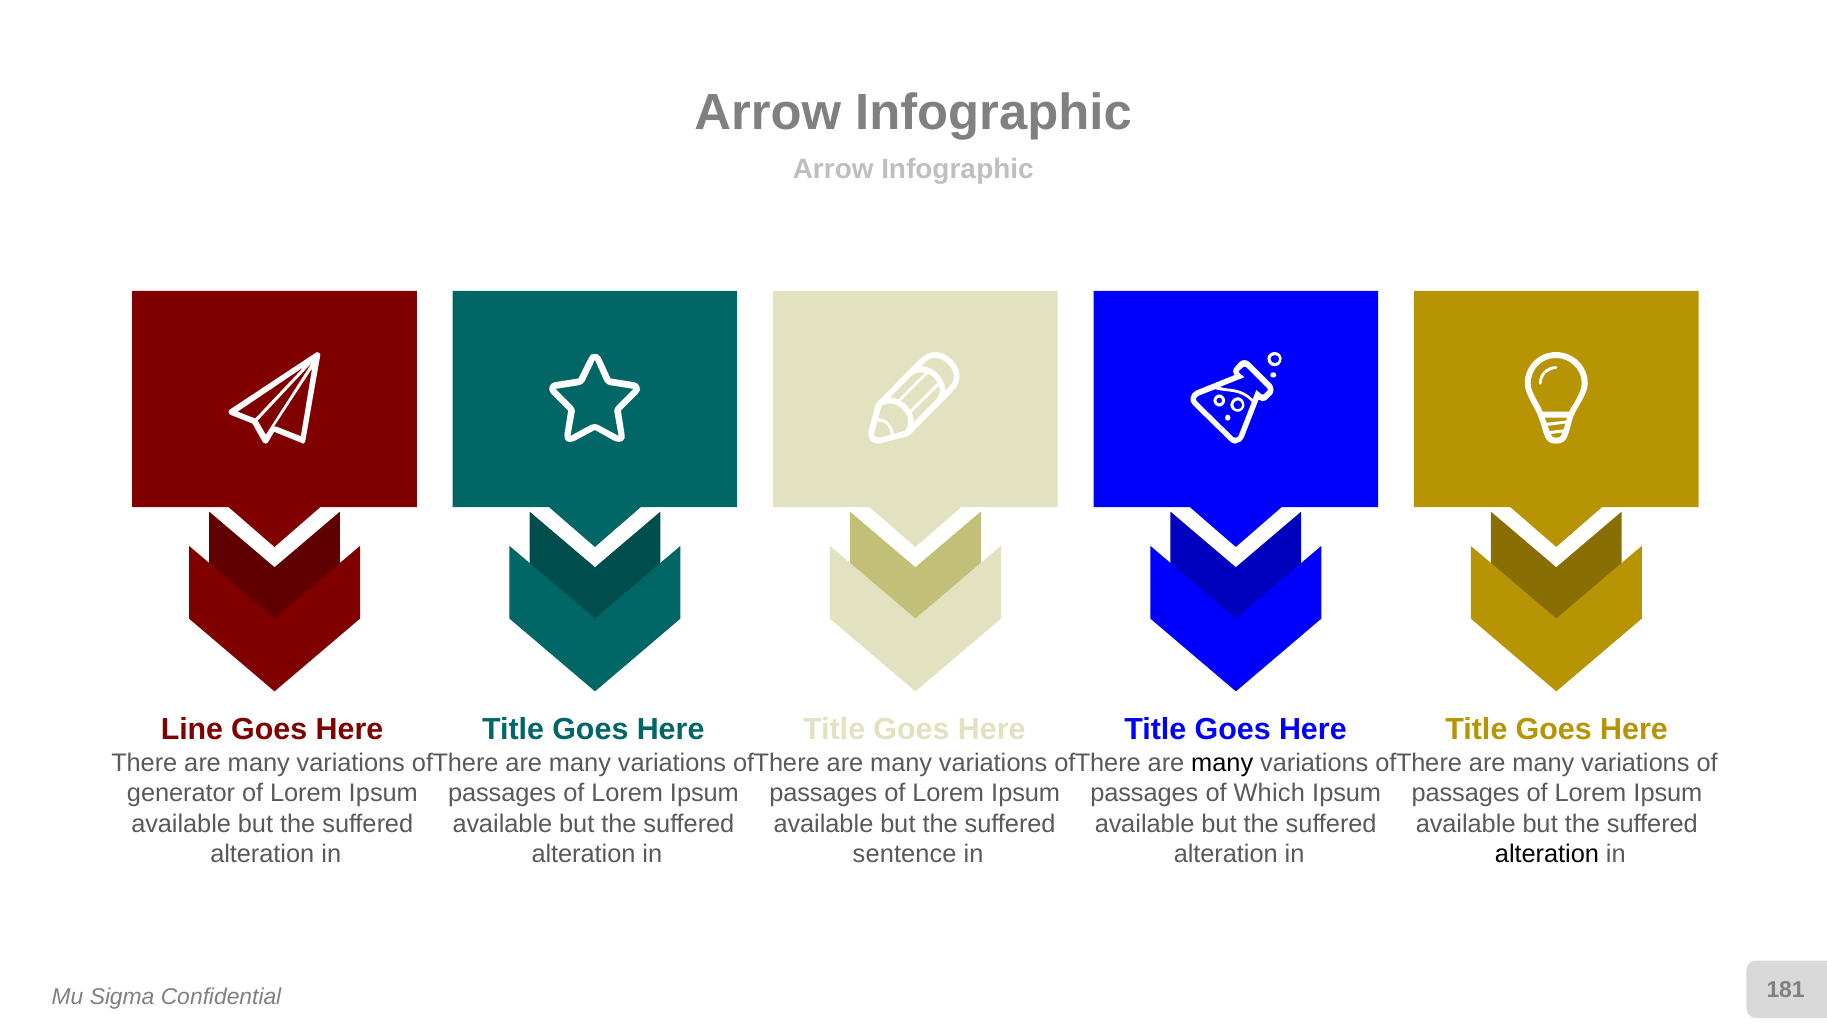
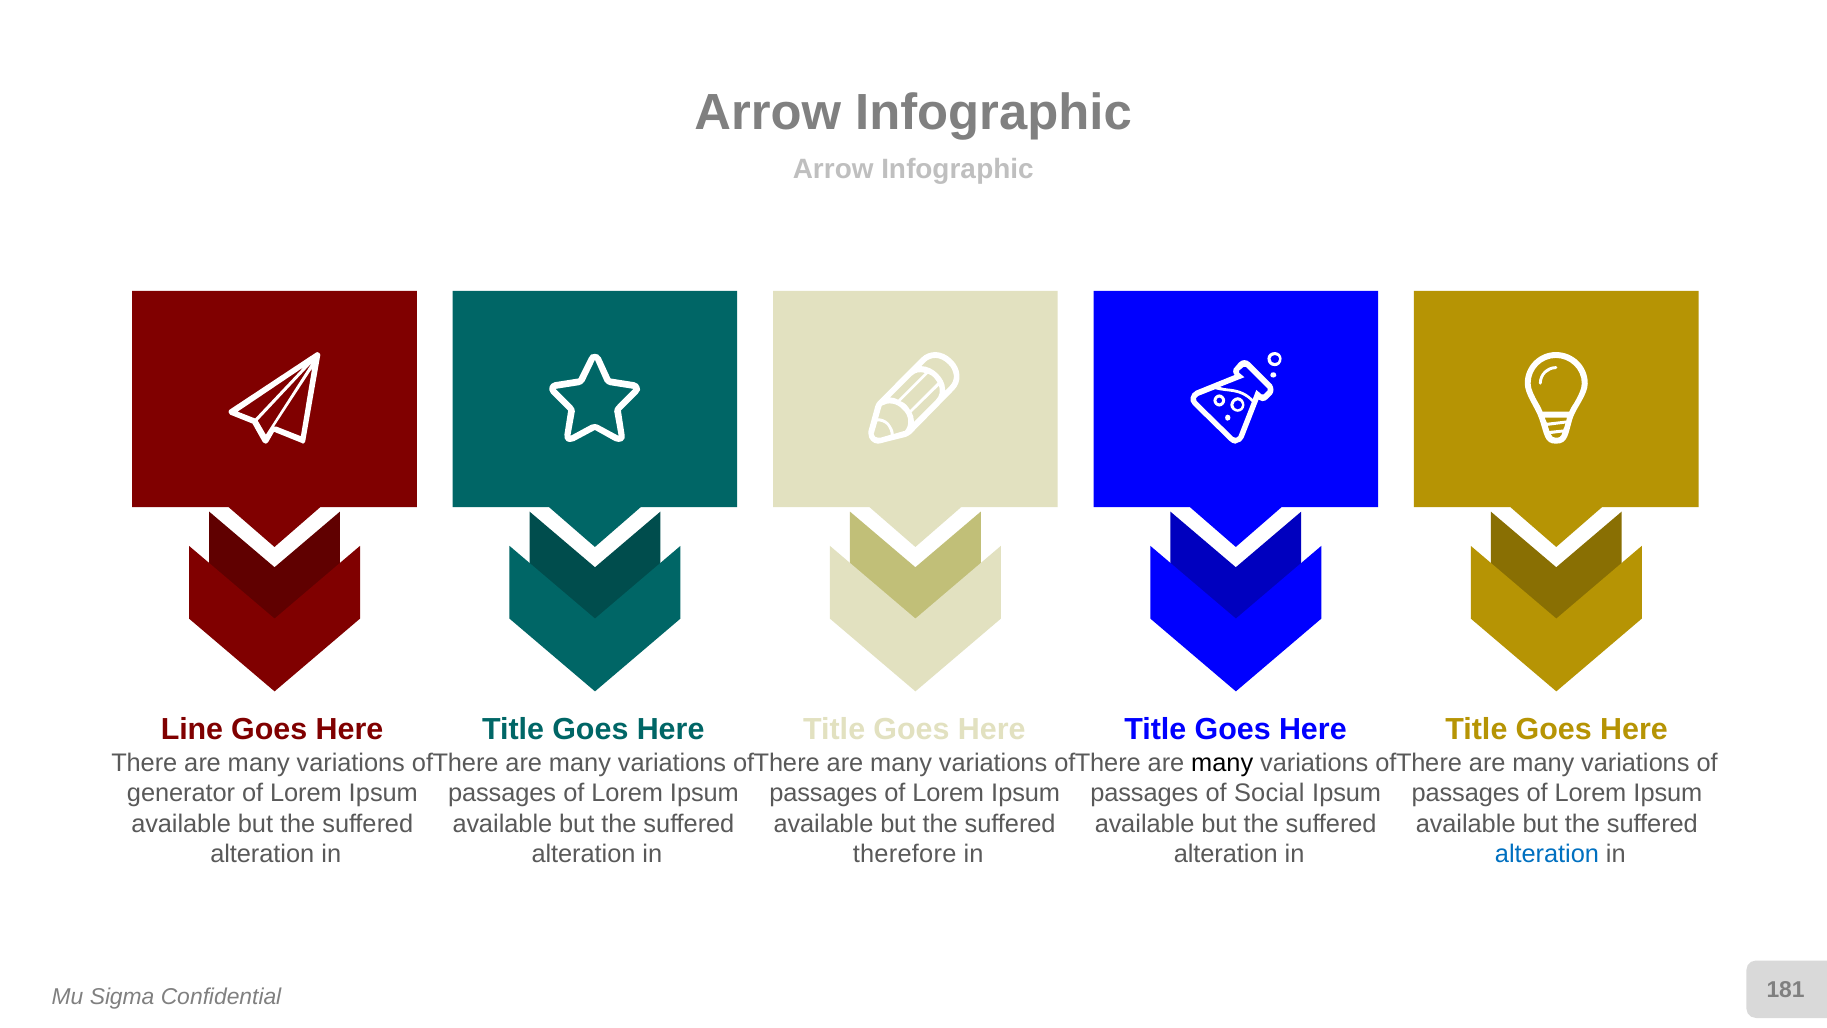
Which: Which -> Social (1269, 793)
sentence: sentence -> therefore (905, 854)
alteration colour: black -> blue (1547, 854)
